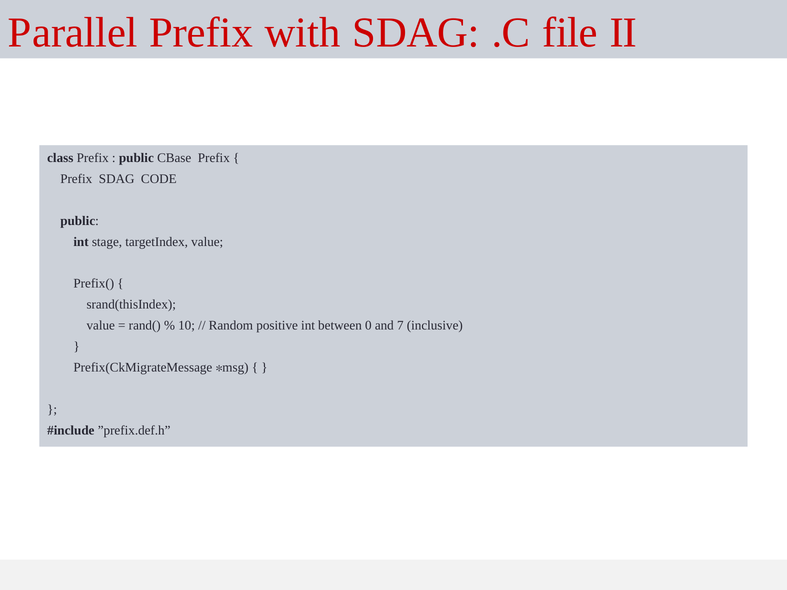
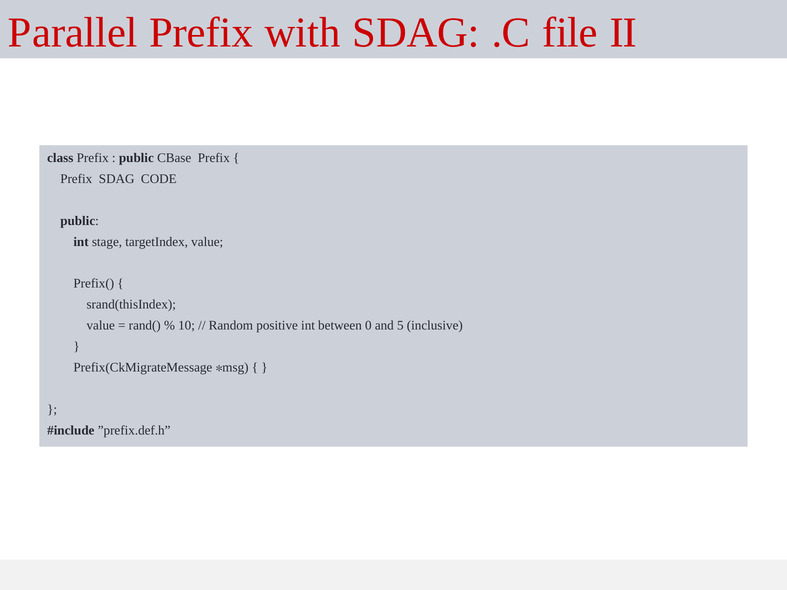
7: 7 -> 5 (400, 326)
